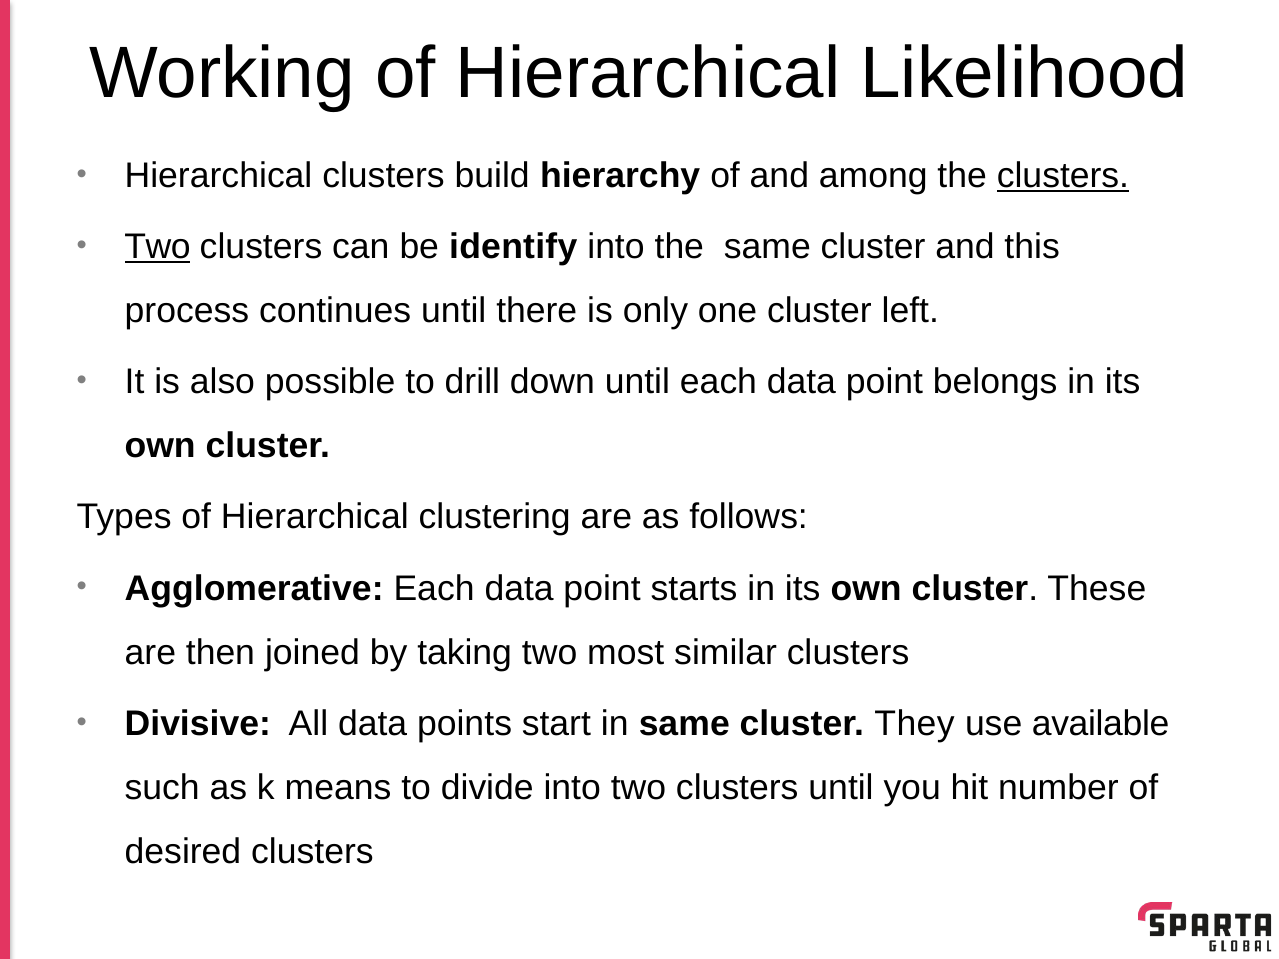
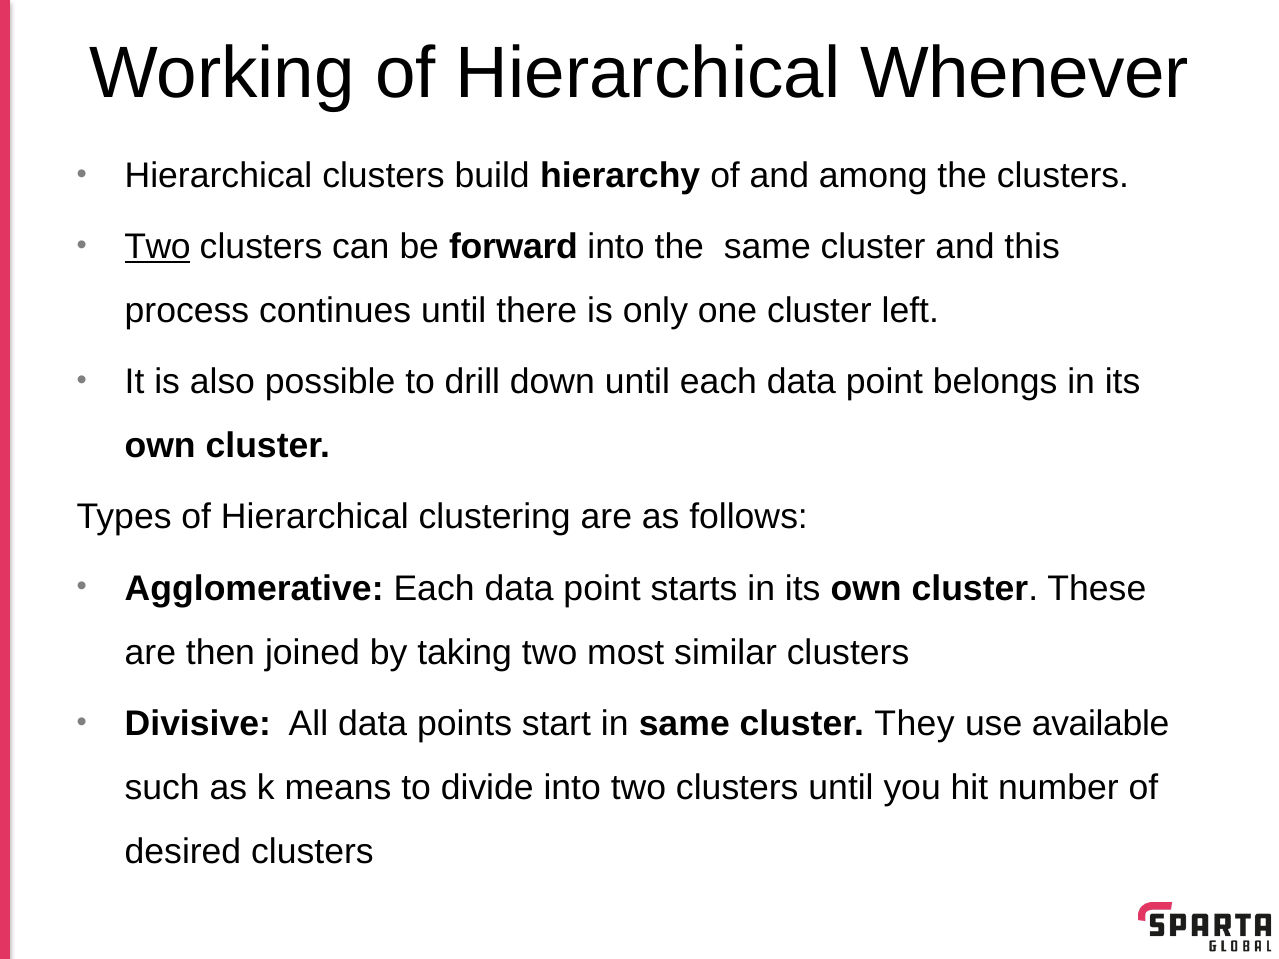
Likelihood: Likelihood -> Whenever (1025, 73)
clusters underline: present -> none (1063, 176)
identify: identify -> forward (513, 247)
